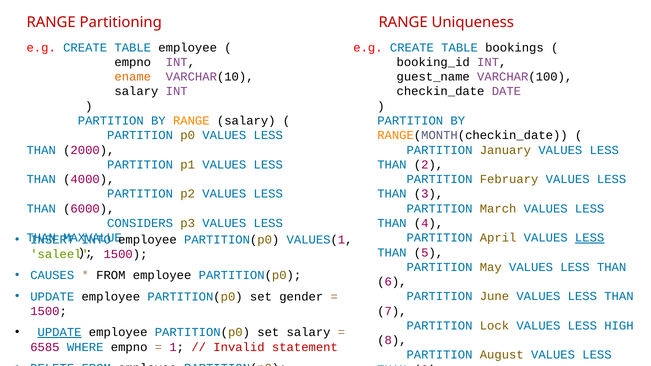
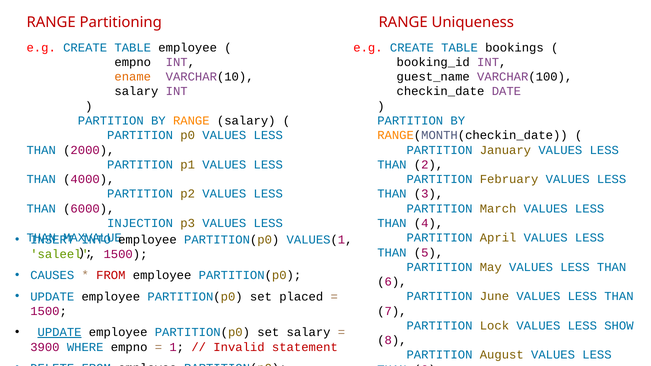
CONSIDERS: CONSIDERS -> INJECTION (140, 223)
LESS underline: present -> none (590, 238)
FROM colour: black -> red (111, 276)
gender: gender -> placed (301, 297)
HIGH: HIGH -> SHOW (619, 326)
6585: 6585 -> 3900 (45, 347)
